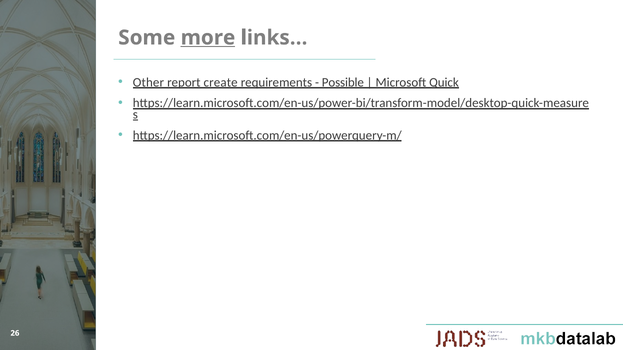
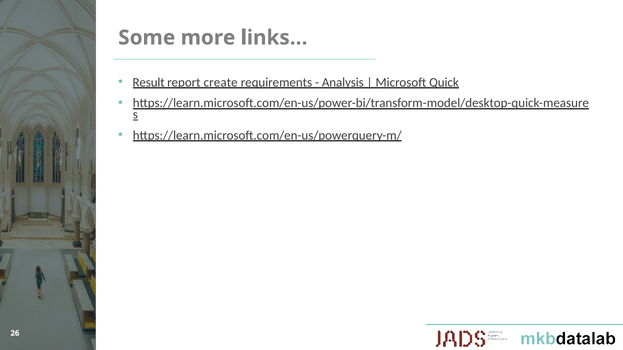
more underline: present -> none (208, 38)
Other: Other -> Result (149, 82)
Possible: Possible -> Analysis (343, 82)
